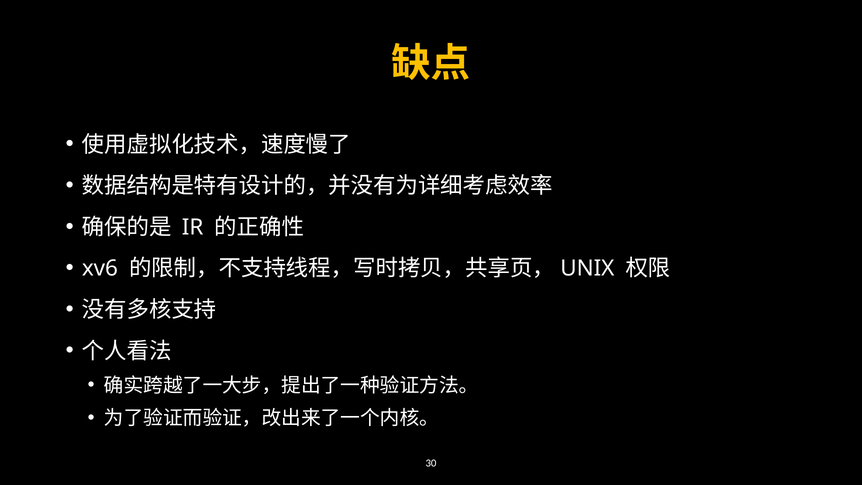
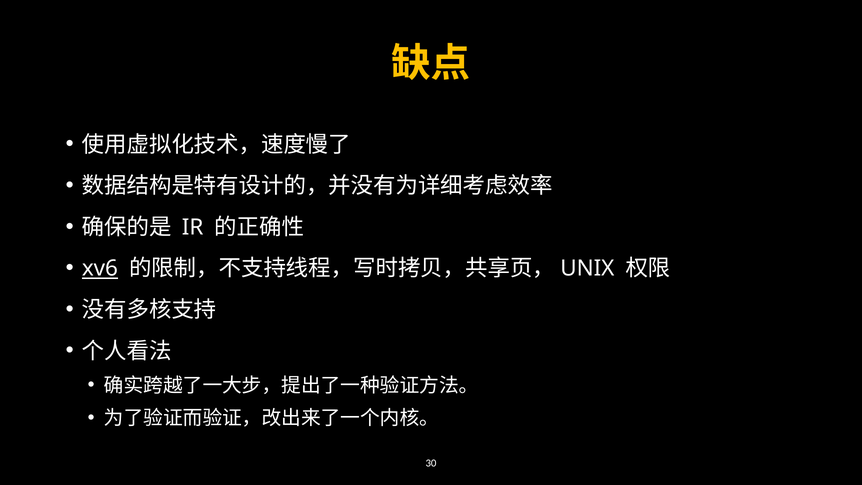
xv6 underline: none -> present (100, 268)
